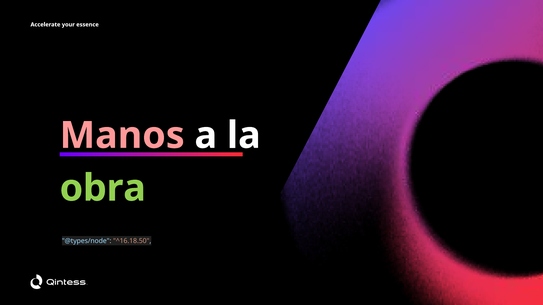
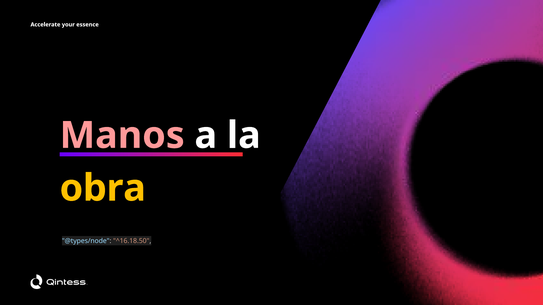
obra colour: light green -> yellow (103, 188)
